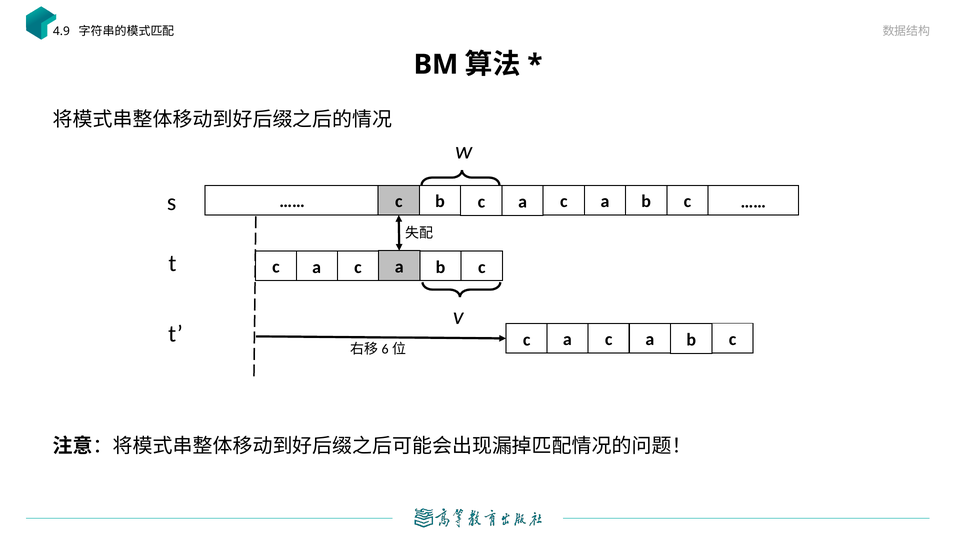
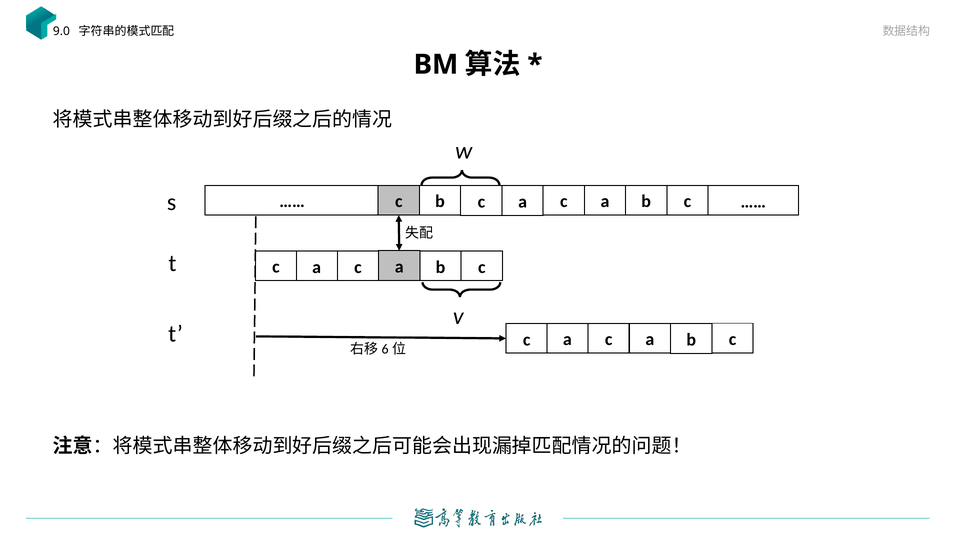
4.9: 4.9 -> 9.0 (61, 31)
